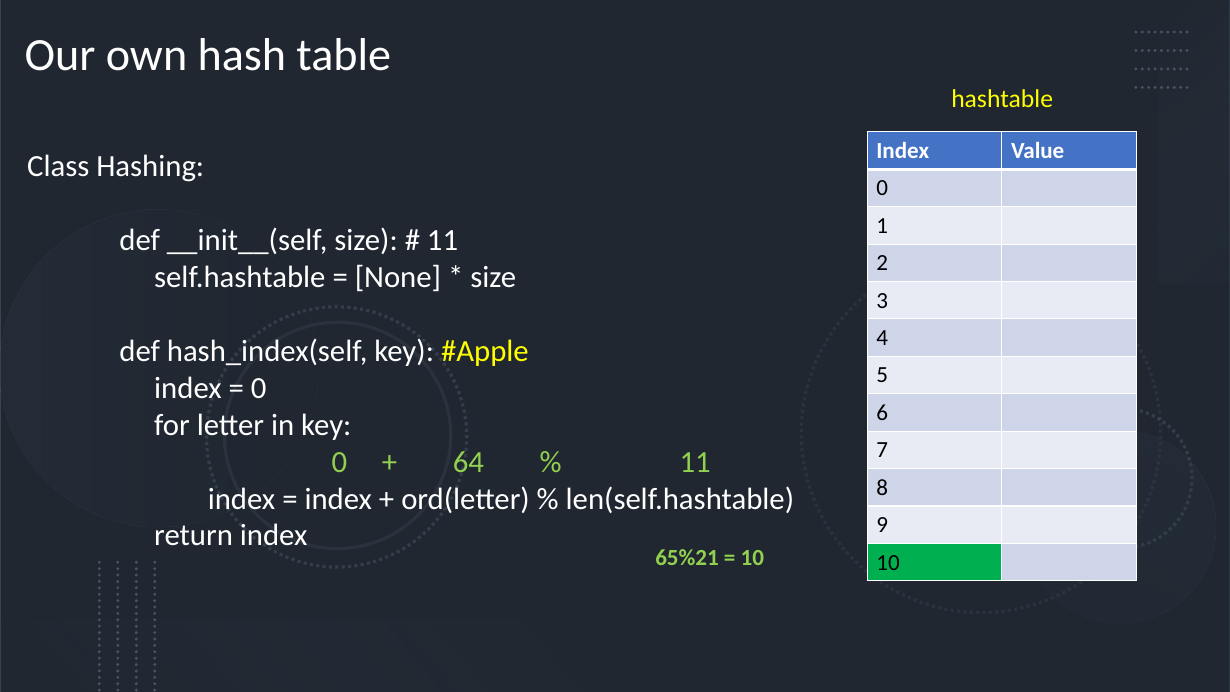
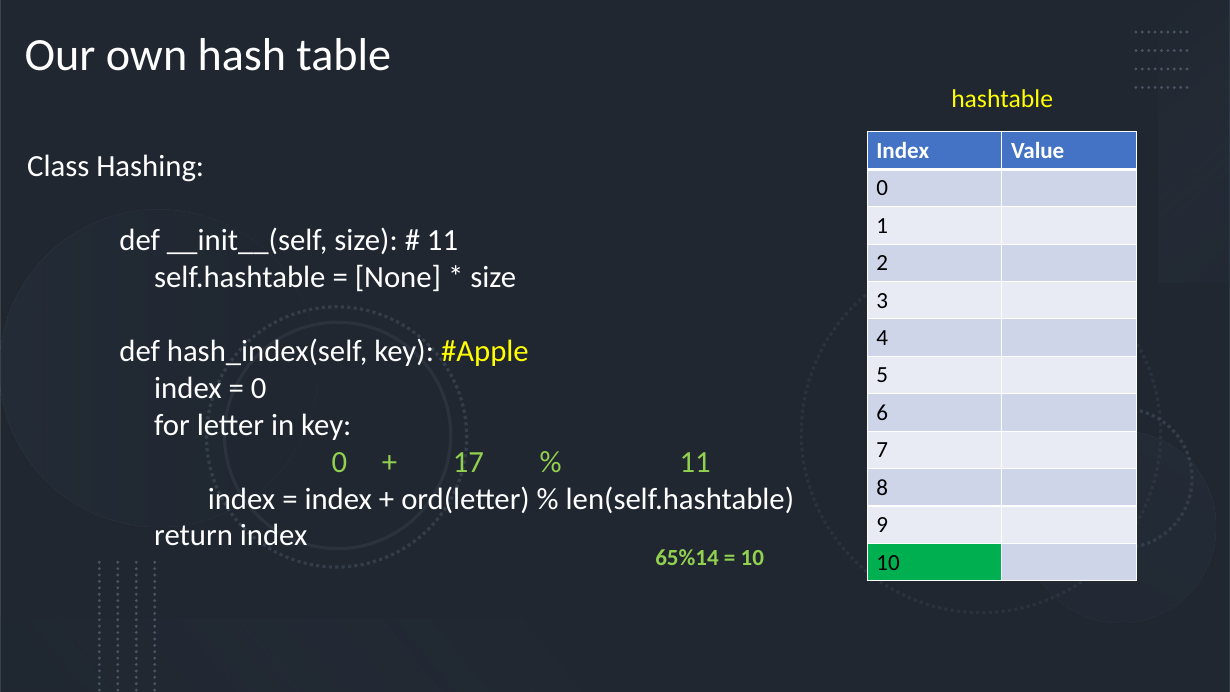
64: 64 -> 17 (468, 462)
65%21: 65%21 -> 65%14 (687, 558)
